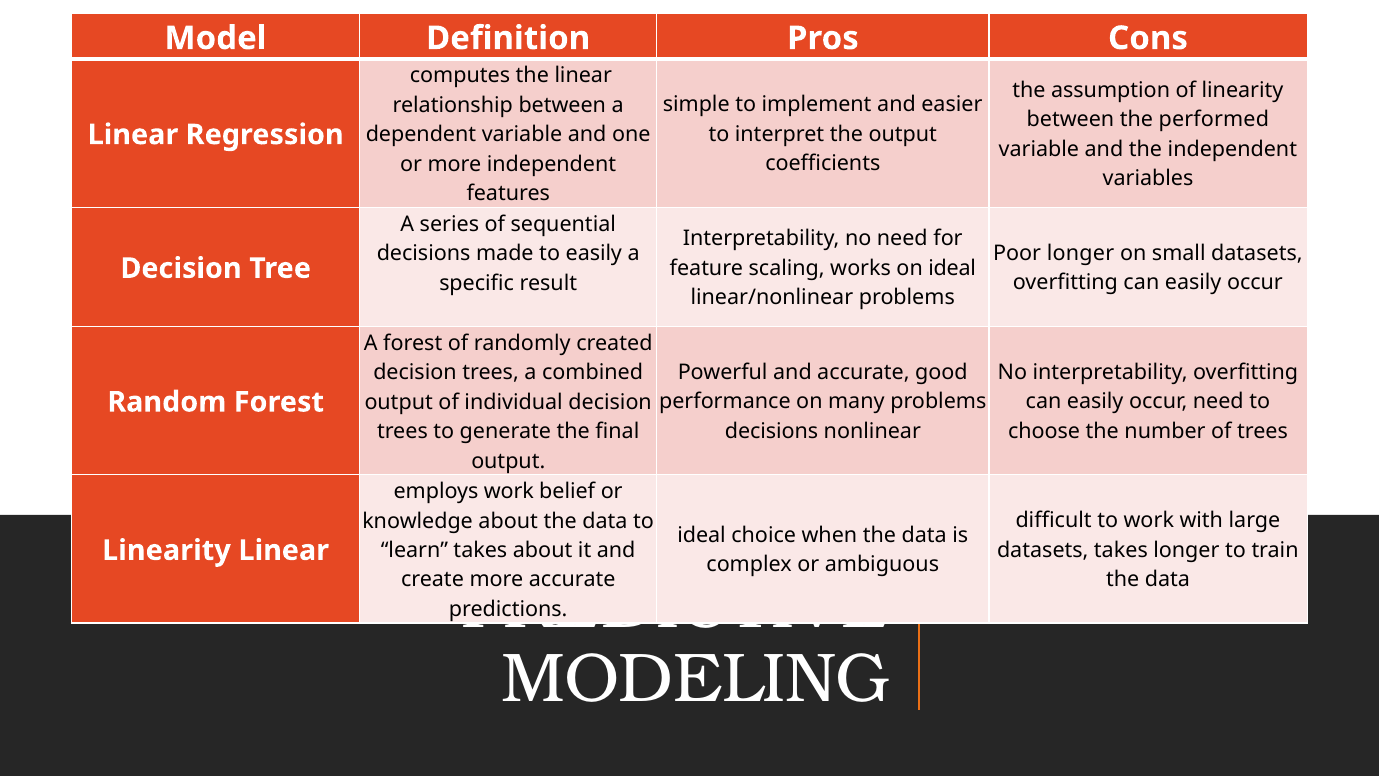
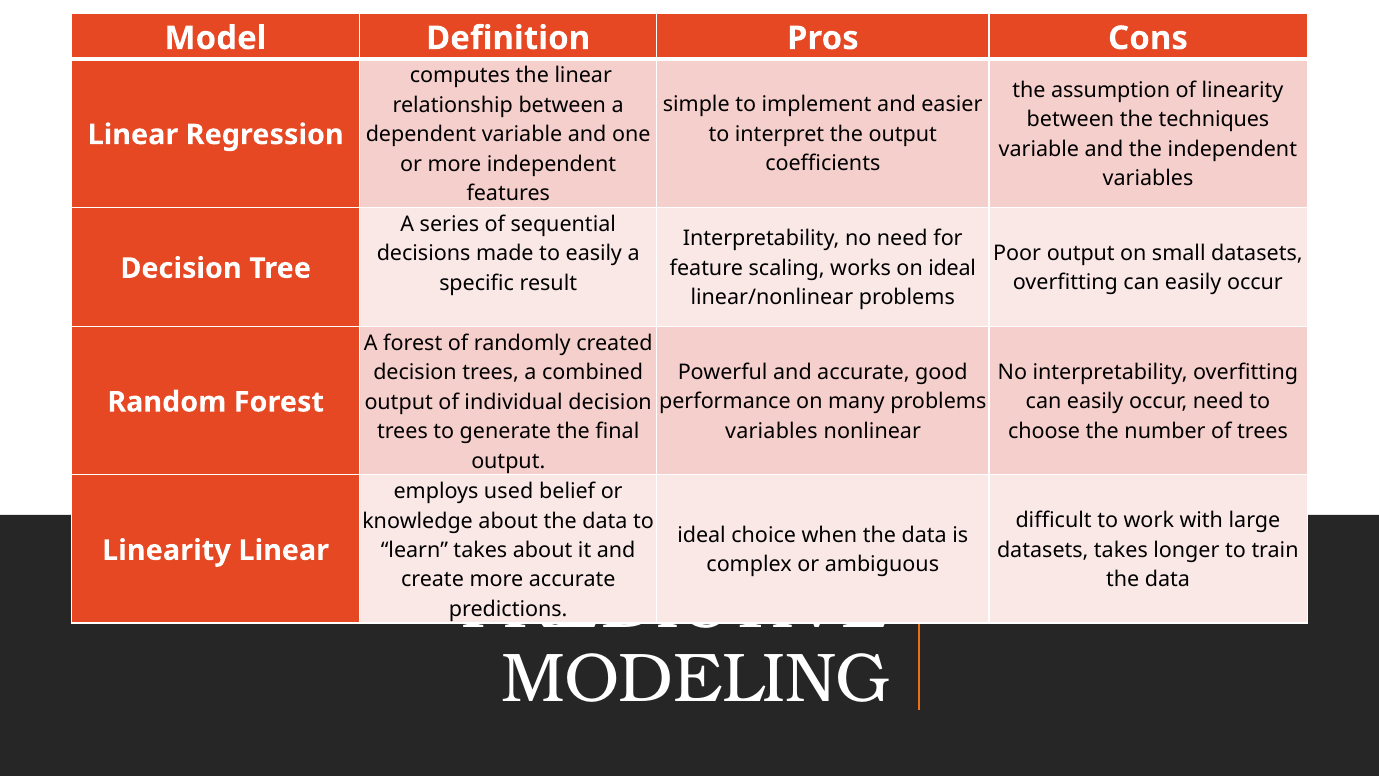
performed: performed -> techniques (1214, 119)
Poor longer: longer -> output (1081, 253)
decisions: decisions -> variables (771, 431)
employs work: work -> used (509, 491)
